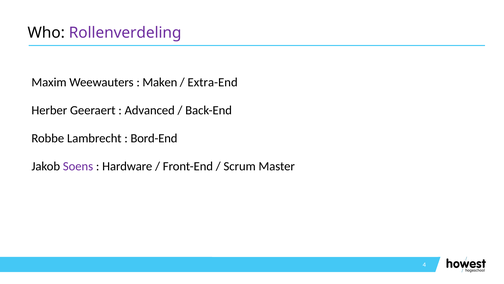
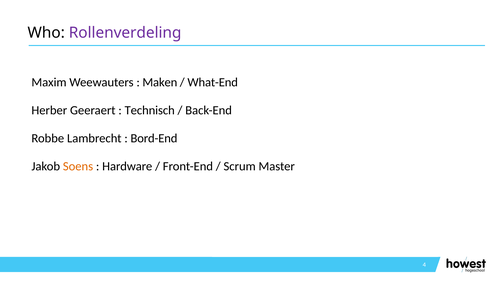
Extra-End: Extra-End -> What-End (213, 82)
Advanced: Advanced -> Technisch (150, 110)
Soens colour: purple -> orange (78, 166)
